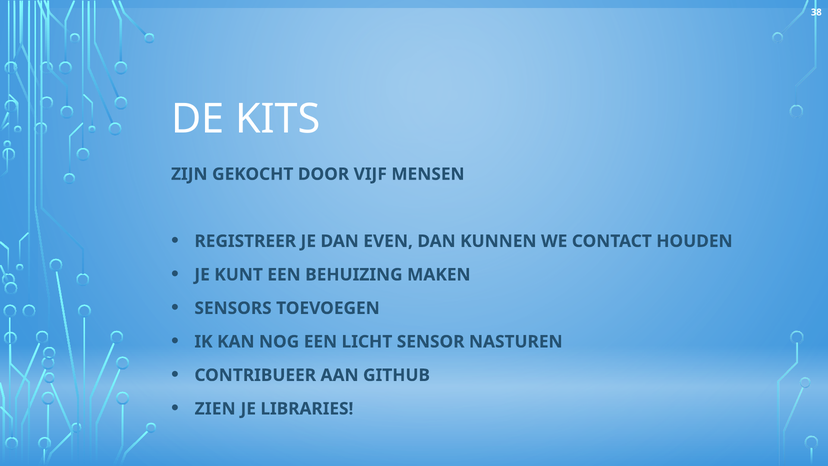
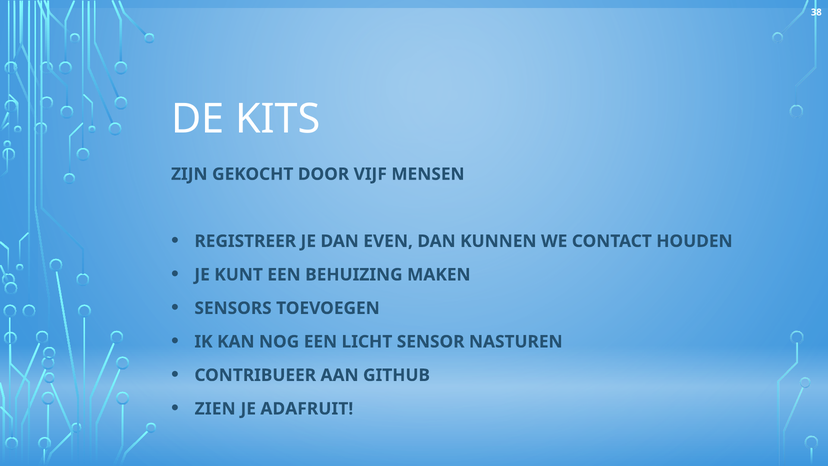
LIBRARIES: LIBRARIES -> ADAFRUIT (307, 409)
